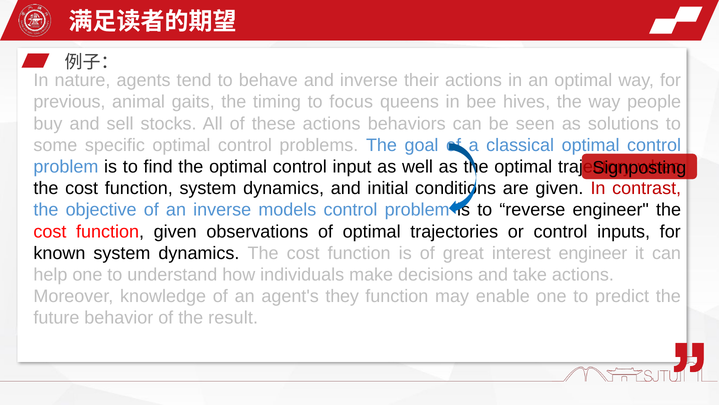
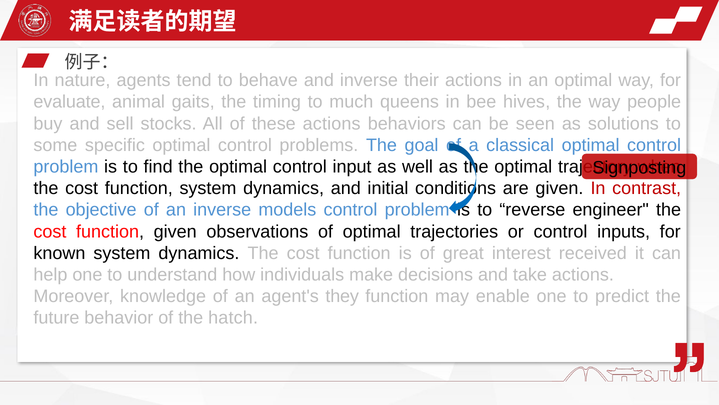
previous: previous -> evaluate (69, 102)
focus: focus -> much (351, 102)
interest engineer: engineer -> received (593, 253)
result: result -> hatch (233, 318)
